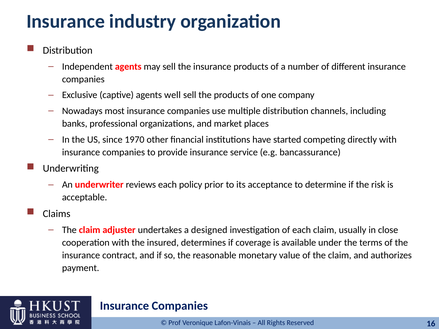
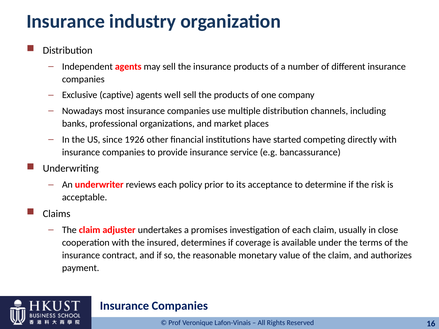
1970: 1970 -> 1926 (135, 140)
designed: designed -> promises (209, 230)
